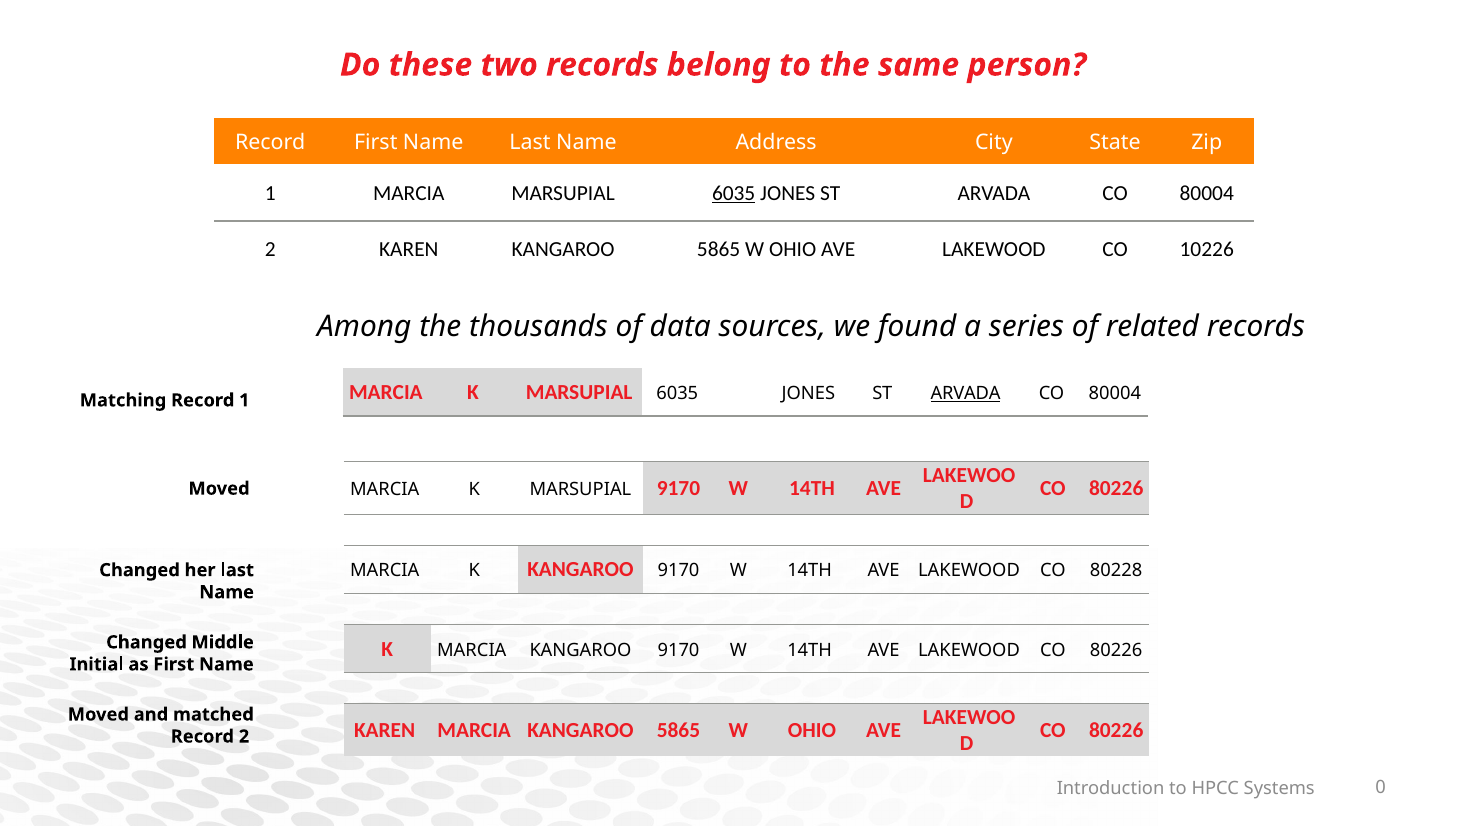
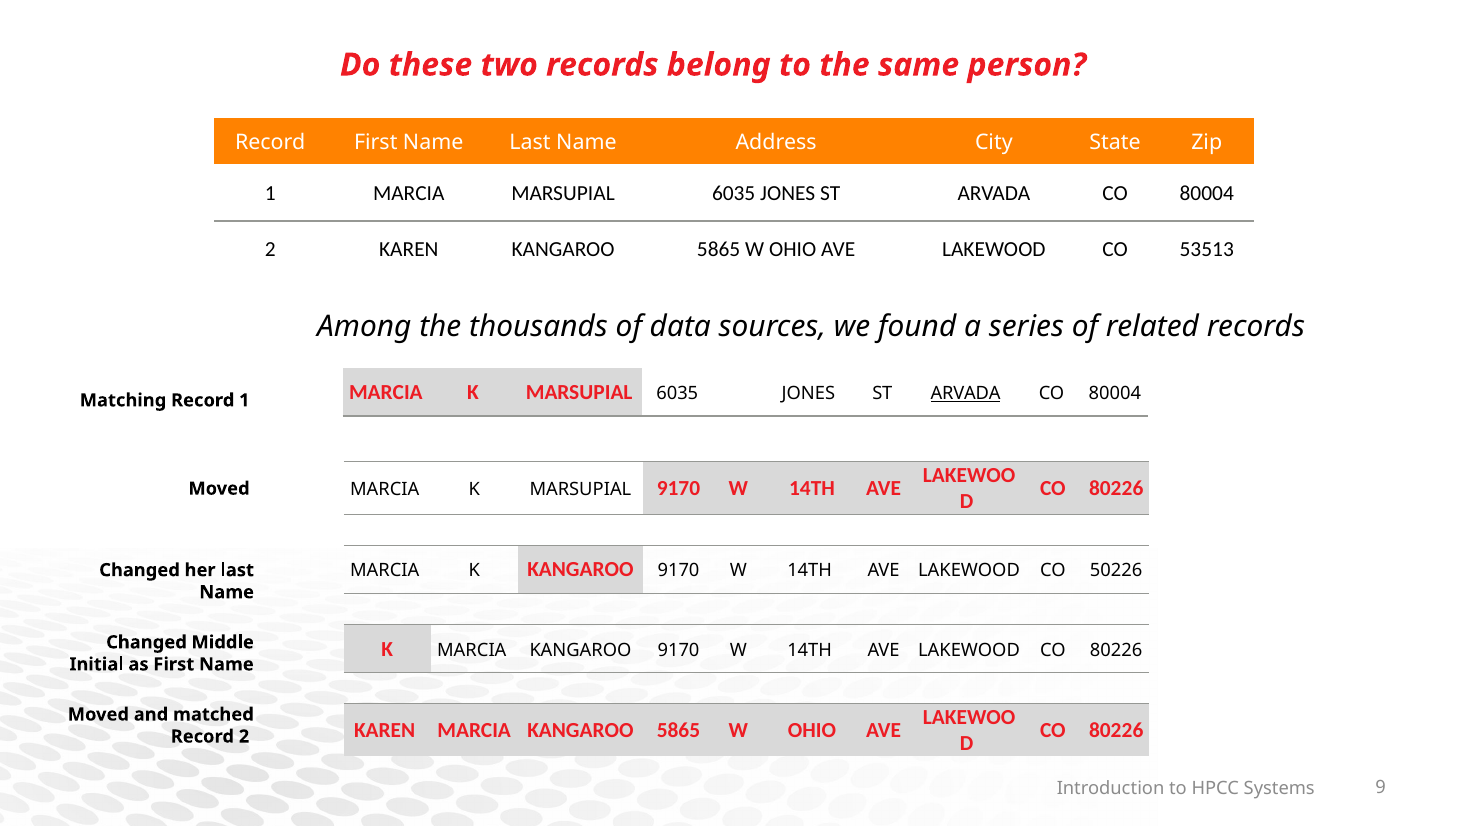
6035 underline: present -> none (734, 193)
10226: 10226 -> 53513 (1207, 250)
80228: 80228 -> 50226 (1116, 570)
0: 0 -> 9 (1381, 787)
